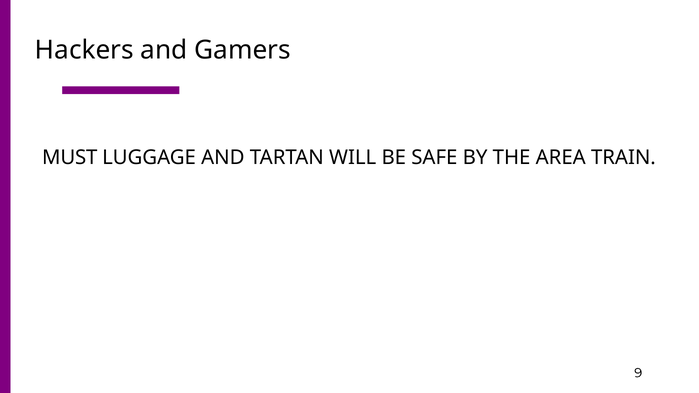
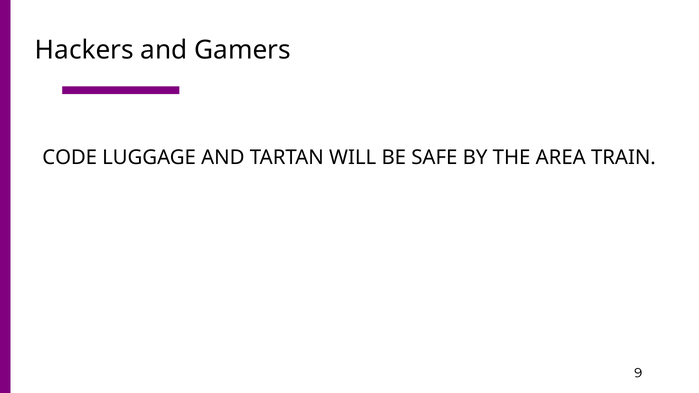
MUST: MUST -> CODE (70, 158)
